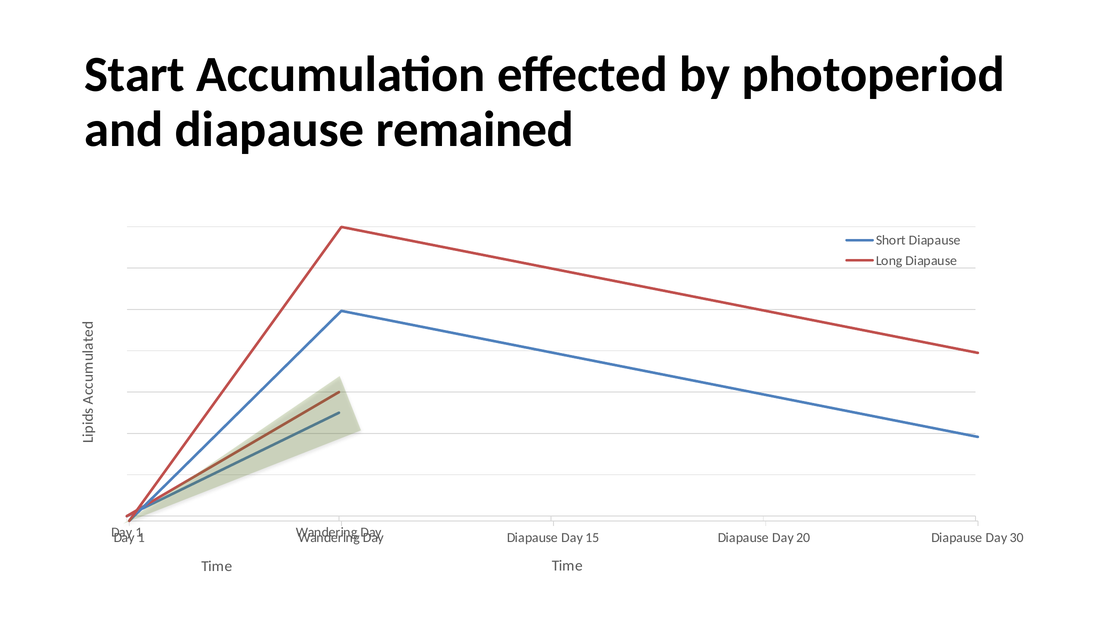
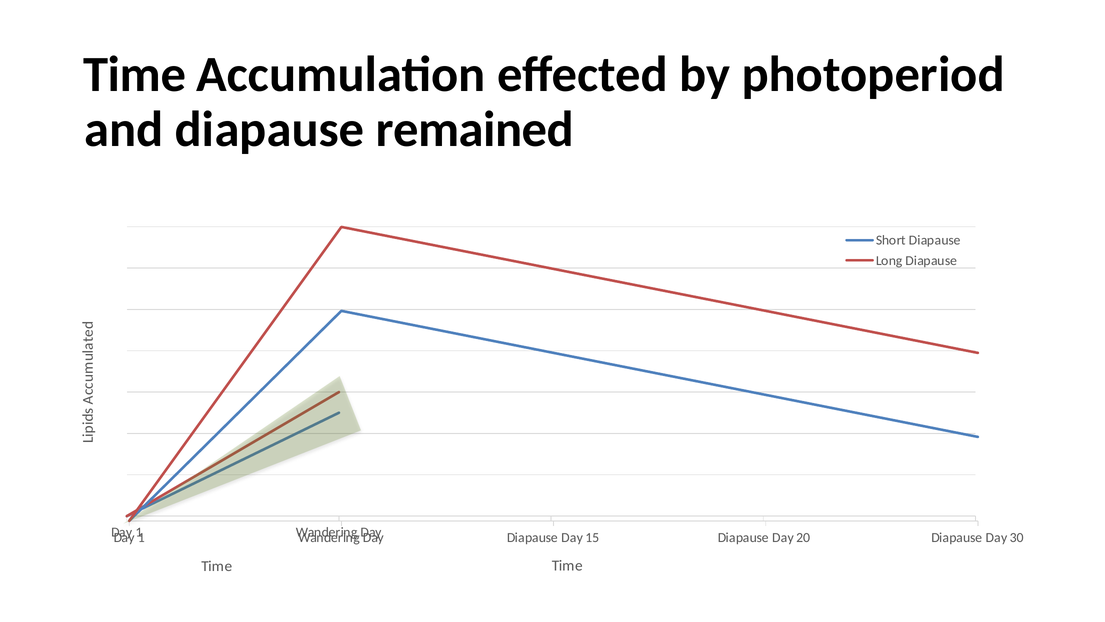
Start: Start -> Time (135, 75)
